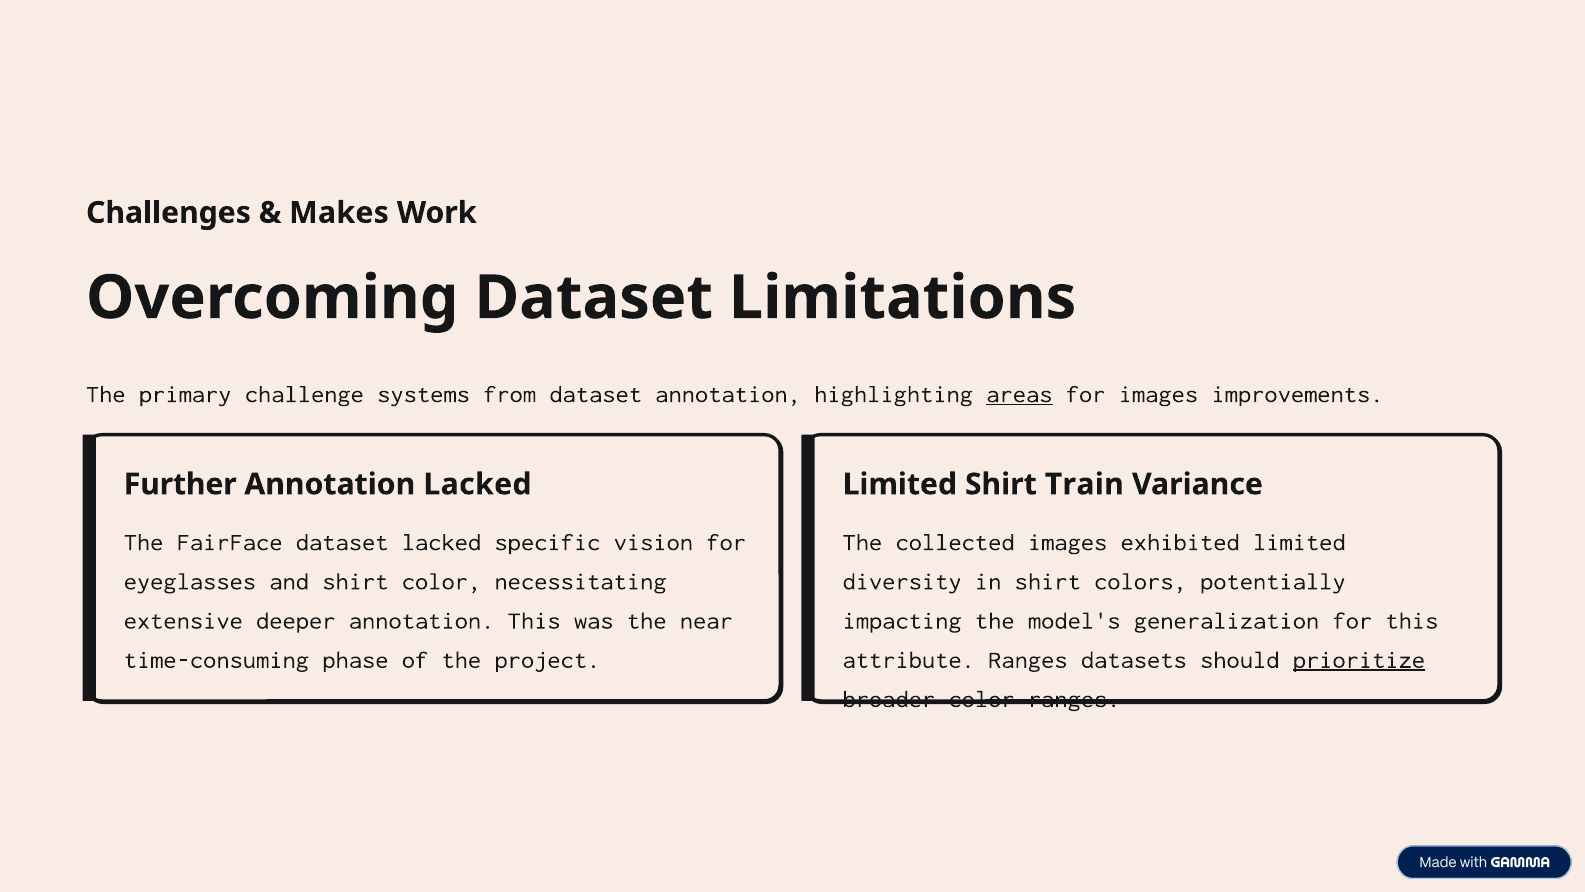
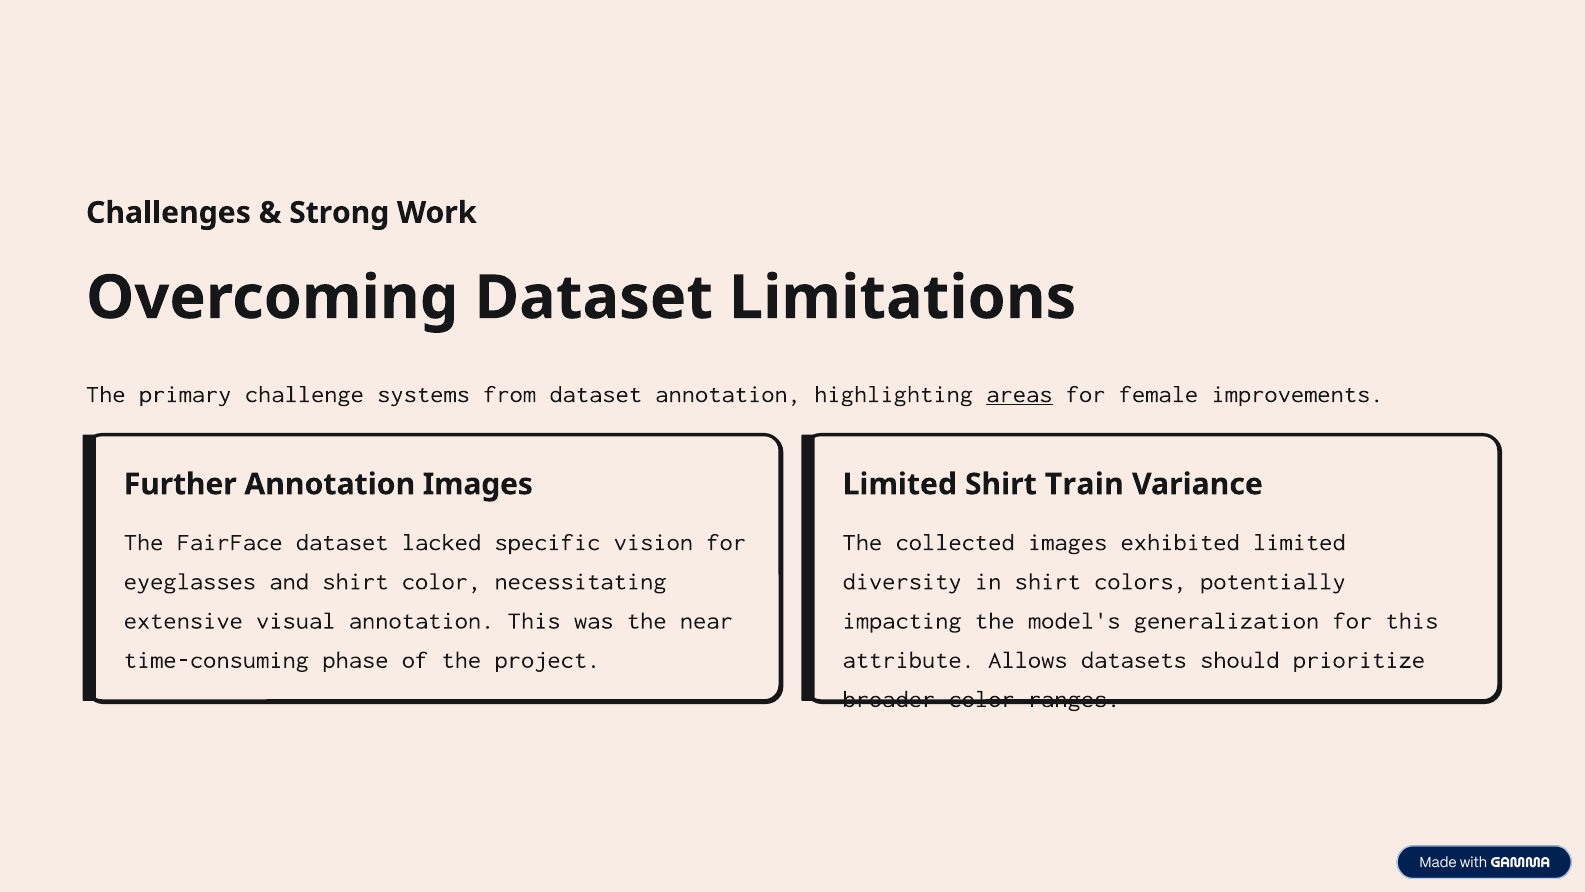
Makes: Makes -> Strong (339, 213)
for images: images -> female (1158, 394)
Annotation Lacked: Lacked -> Images (478, 484)
deeper: deeper -> visual (296, 620)
attribute Ranges: Ranges -> Allows (1028, 659)
prioritize underline: present -> none (1359, 659)
